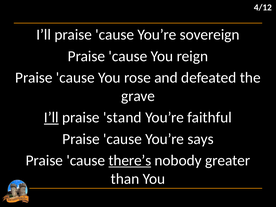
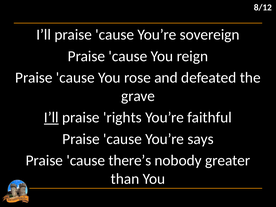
4/12: 4/12 -> 8/12 (263, 8)
stand: stand -> rights (122, 118)
there’s underline: present -> none (130, 160)
